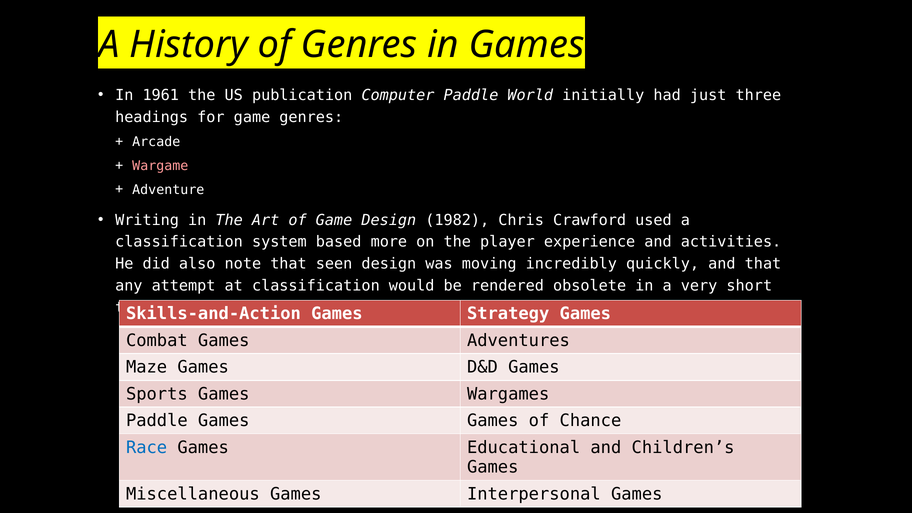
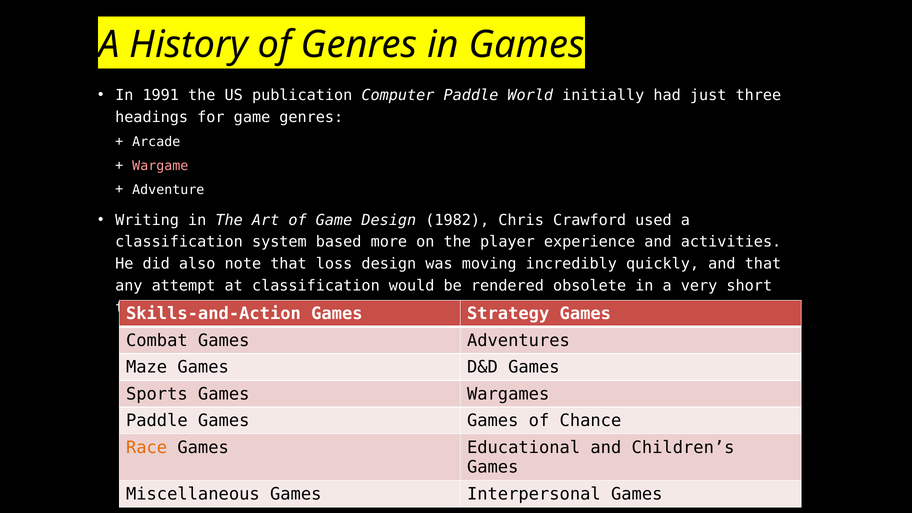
1961: 1961 -> 1991 (161, 95)
seen: seen -> loss (334, 264)
Race colour: blue -> orange (147, 447)
